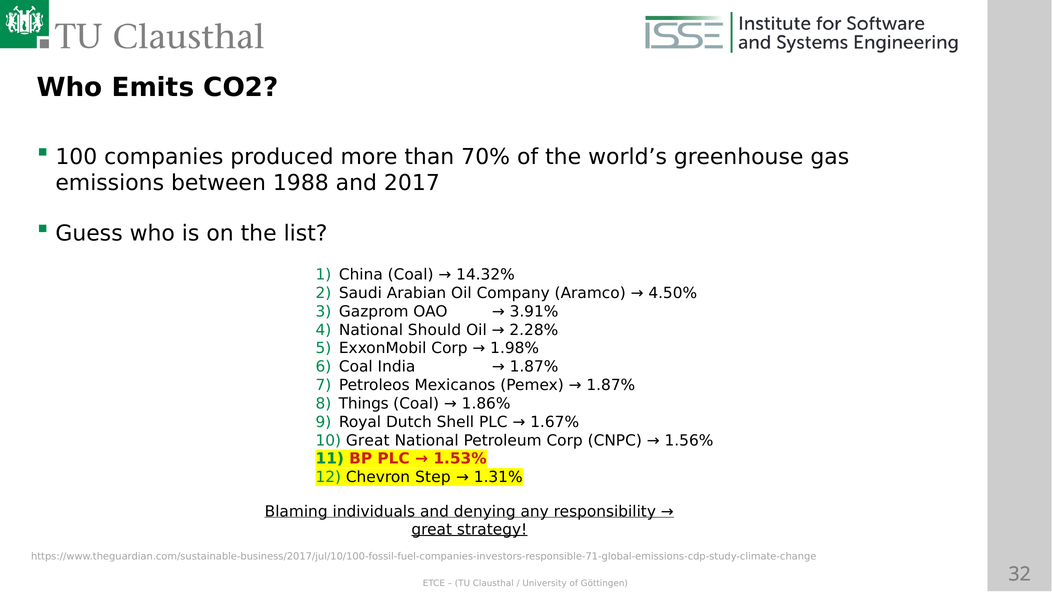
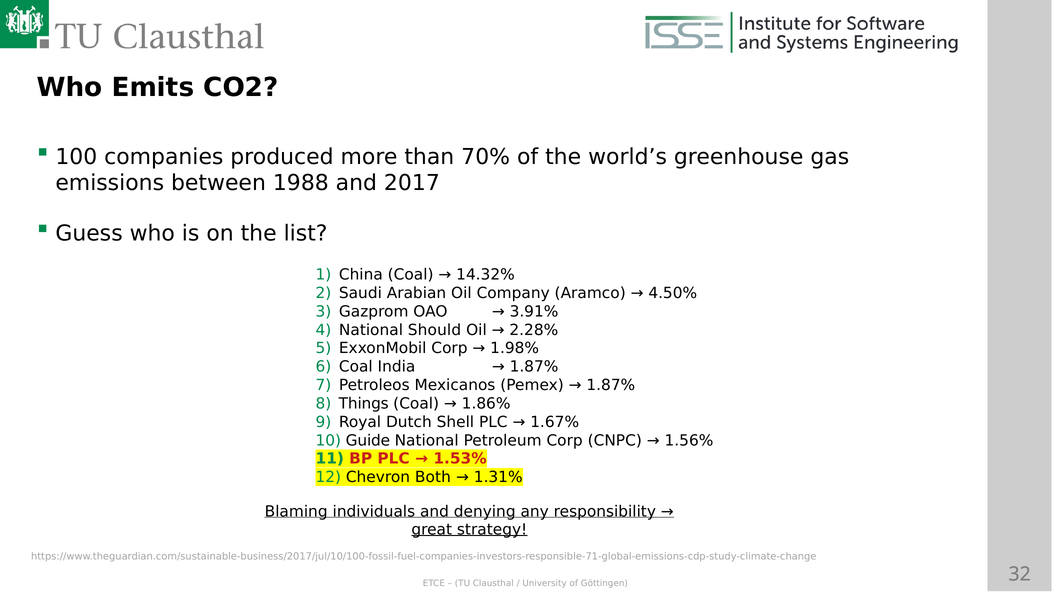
Great: Great -> Guide (368, 440)
Step: Step -> Both (433, 477)
